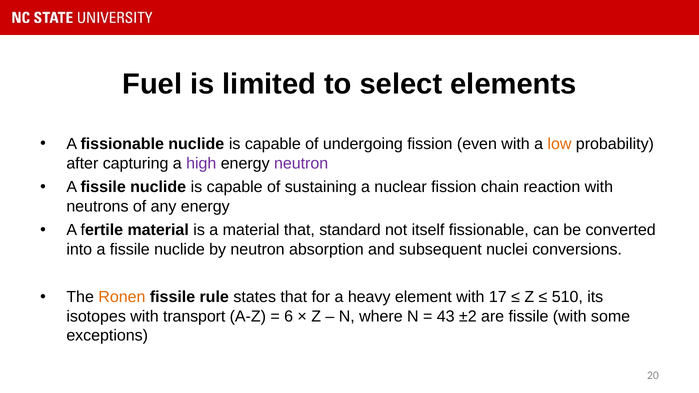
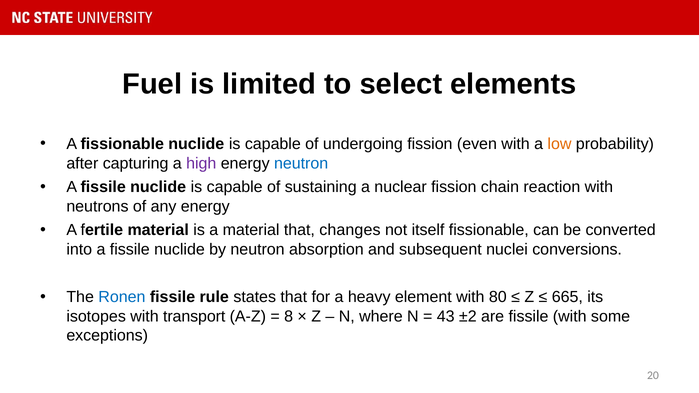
neutron colour: purple -> blue (301, 163)
standard: standard -> changes (350, 230)
Ronen colour: orange -> blue (122, 297)
17: 17 -> 80 (498, 297)
510: 510 -> 665 (567, 297)
6: 6 -> 8 (289, 316)
